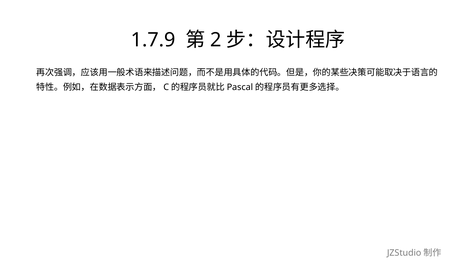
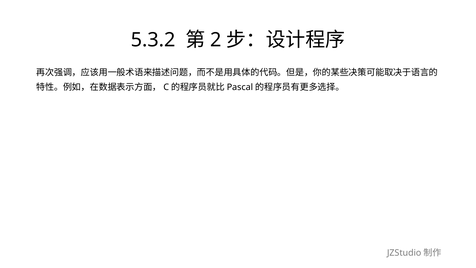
1.7.9: 1.7.9 -> 5.3.2 (153, 40)
